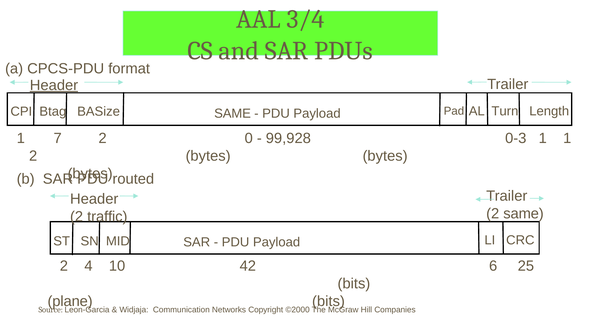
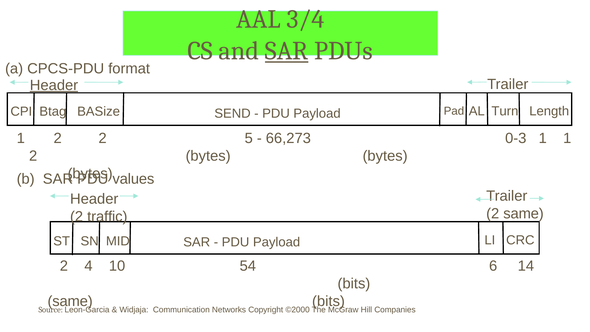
SAR underline: none -> present (287, 51)
BASize SAME: SAME -> SEND (233, 113)
7: 7 -> 2 (58, 138)
0: 0 -> 5 (249, 138)
99,928: 99,928 -> 66,273 (288, 138)
routed: routed -> values (133, 179)
42: 42 -> 54 (248, 266)
25: 25 -> 14 (526, 266)
plane: plane -> same (70, 301)
